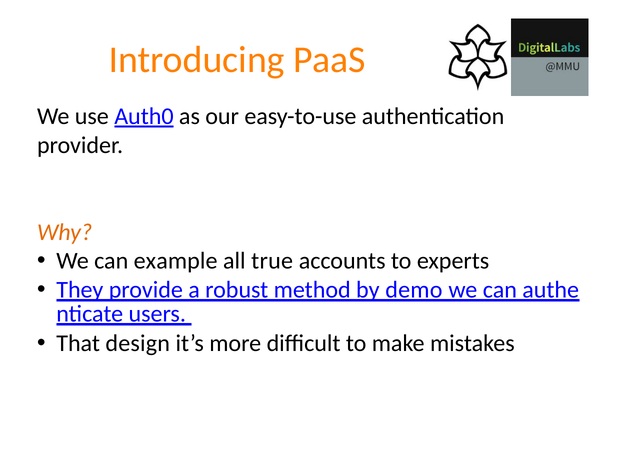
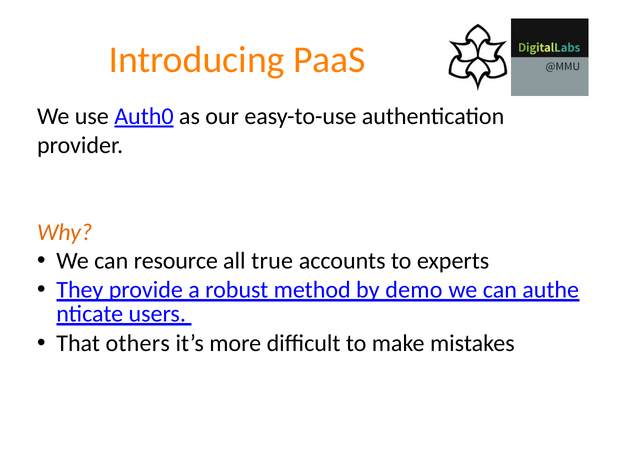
example: example -> resource (176, 261)
design: design -> others (138, 344)
